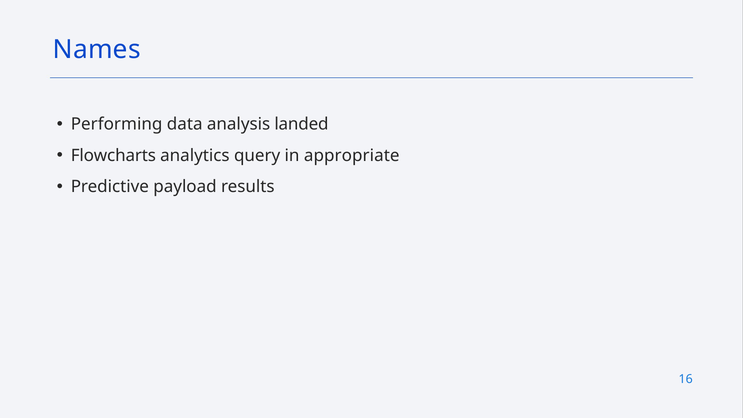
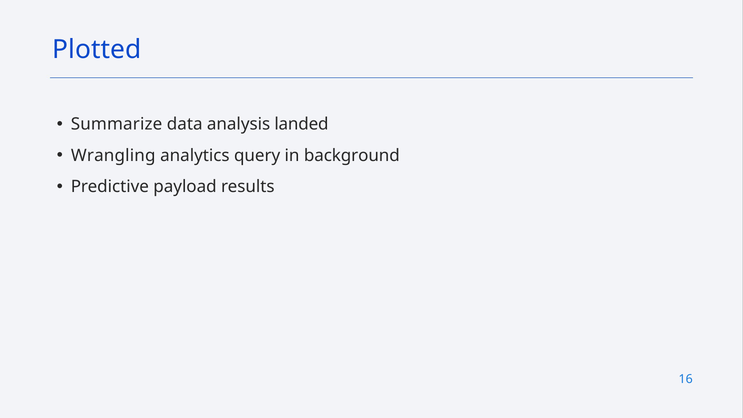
Names: Names -> Plotted (97, 50)
Performing: Performing -> Summarize (117, 124)
Flowcharts: Flowcharts -> Wrangling (113, 156)
appropriate: appropriate -> background (352, 156)
